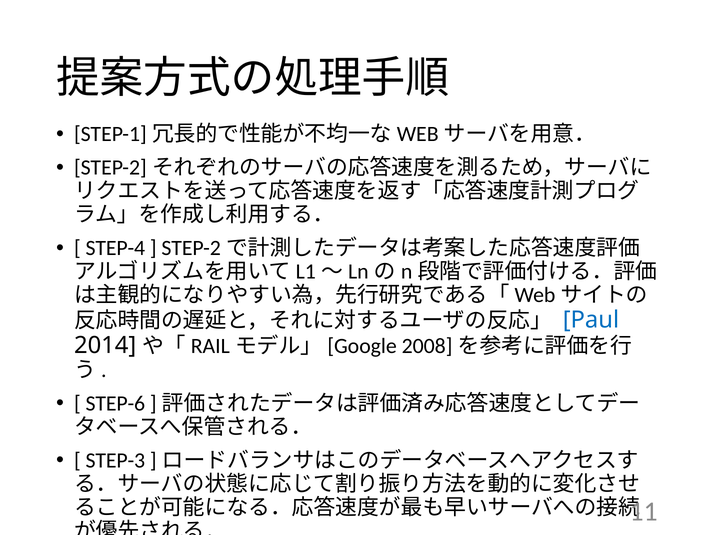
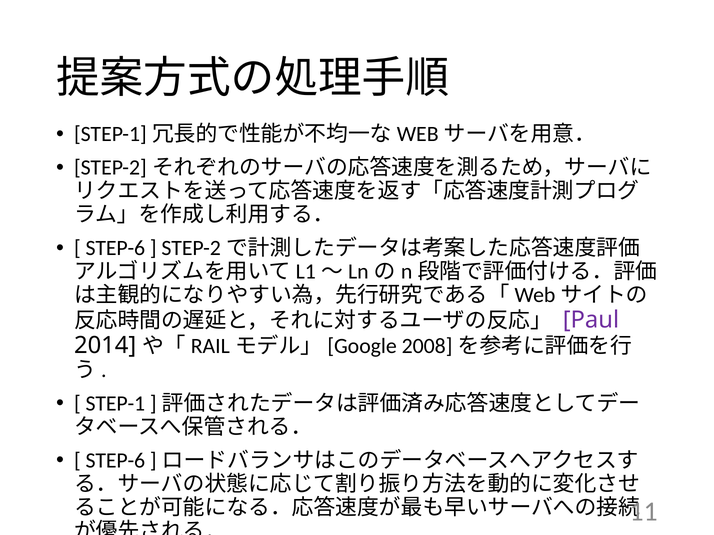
STEP-4: STEP-4 -> STEP-6 (115, 248)
Paul colour: blue -> purple (591, 320)
STEP-6: STEP-6 -> STEP-1 (115, 404)
STEP-3: STEP-3 -> STEP-6 (115, 461)
